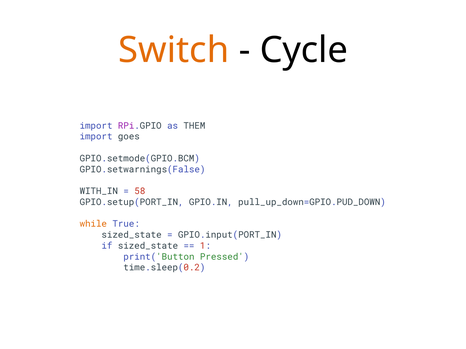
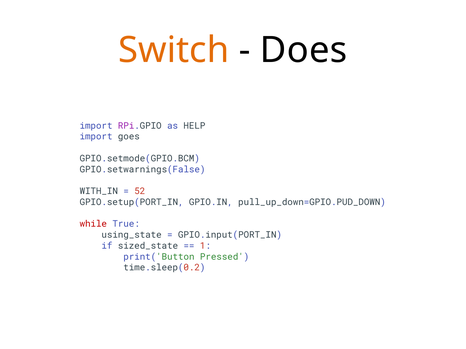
Cycle: Cycle -> Does (304, 50)
THEM: THEM -> HELP (194, 126)
58: 58 -> 52 (140, 191)
while colour: orange -> red (93, 224)
sized_state: sized_state -> using_state (132, 235)
